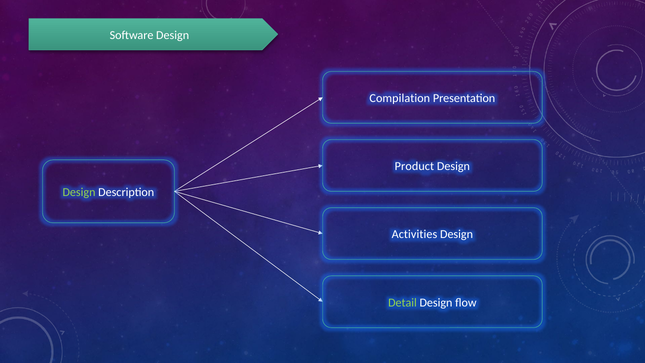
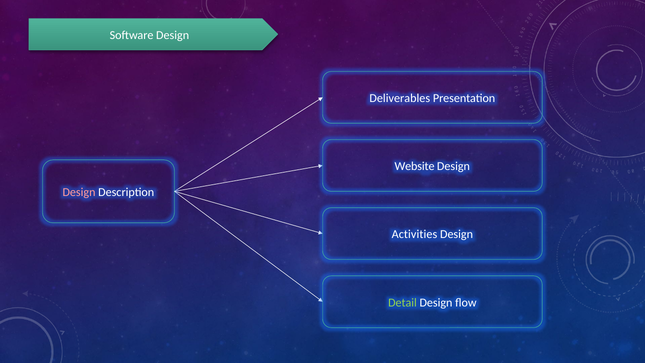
Compilation: Compilation -> Deliverables (400, 98)
Product: Product -> Website (415, 166)
Design colour: light green -> pink (79, 192)
